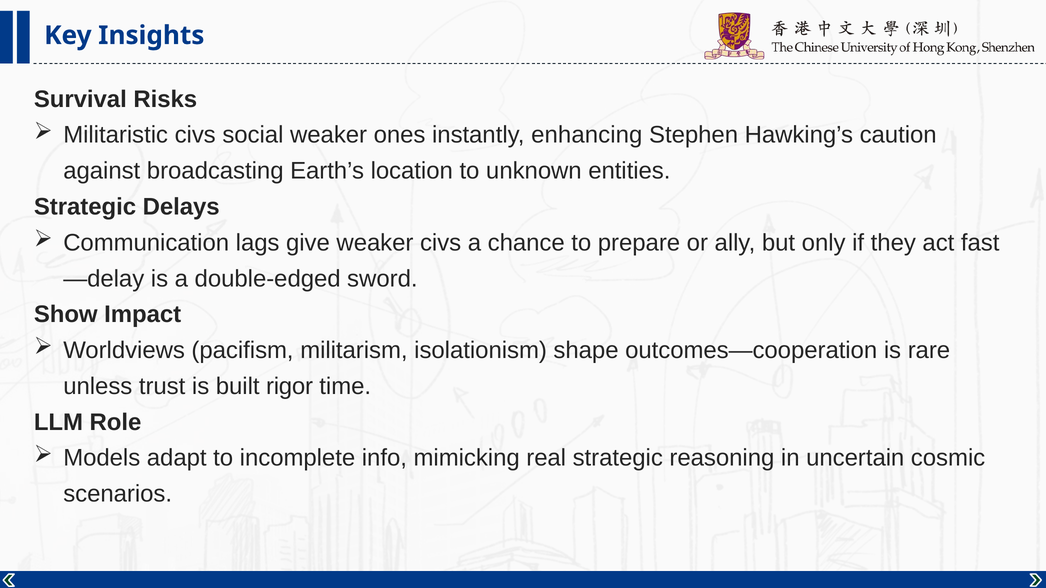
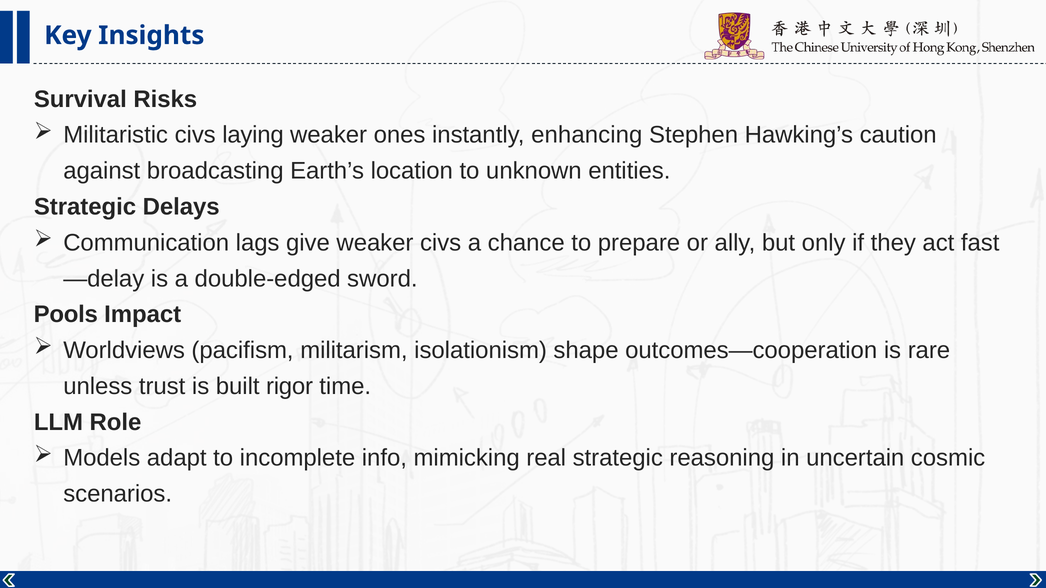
social: social -> laying (253, 135)
Show: Show -> Pools (66, 315)
